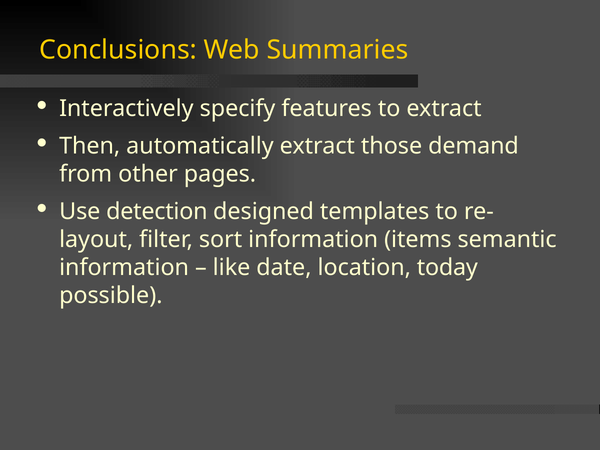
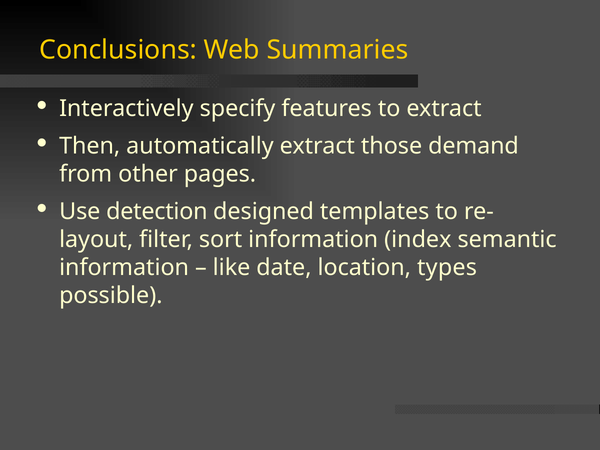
items: items -> index (418, 239)
today: today -> types (447, 267)
